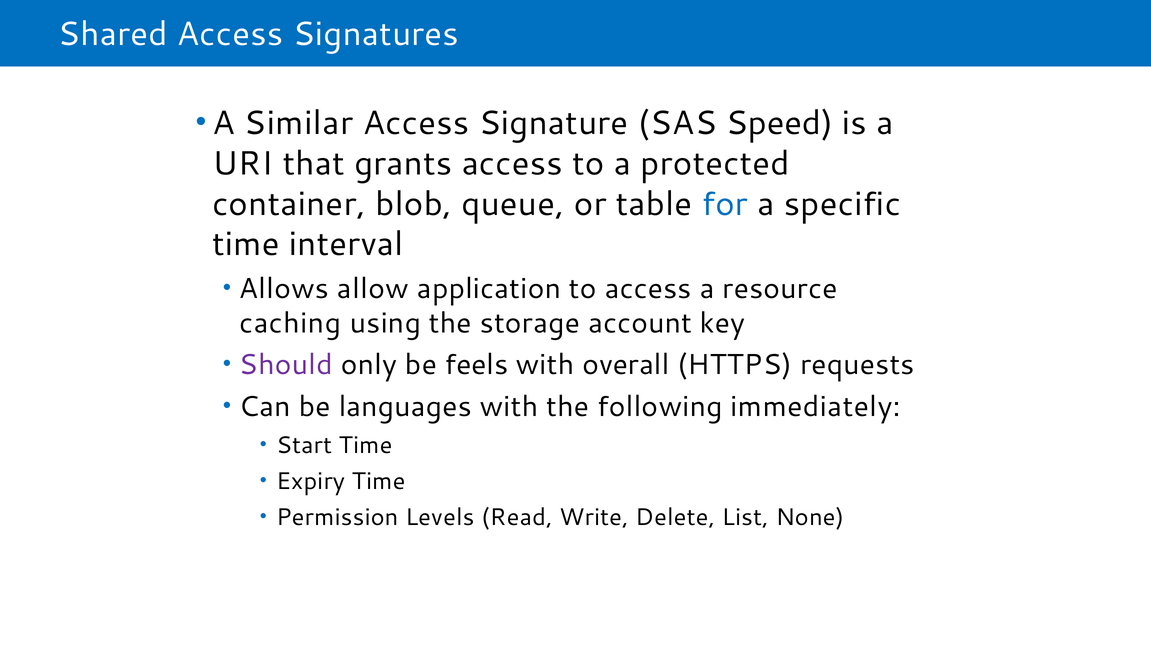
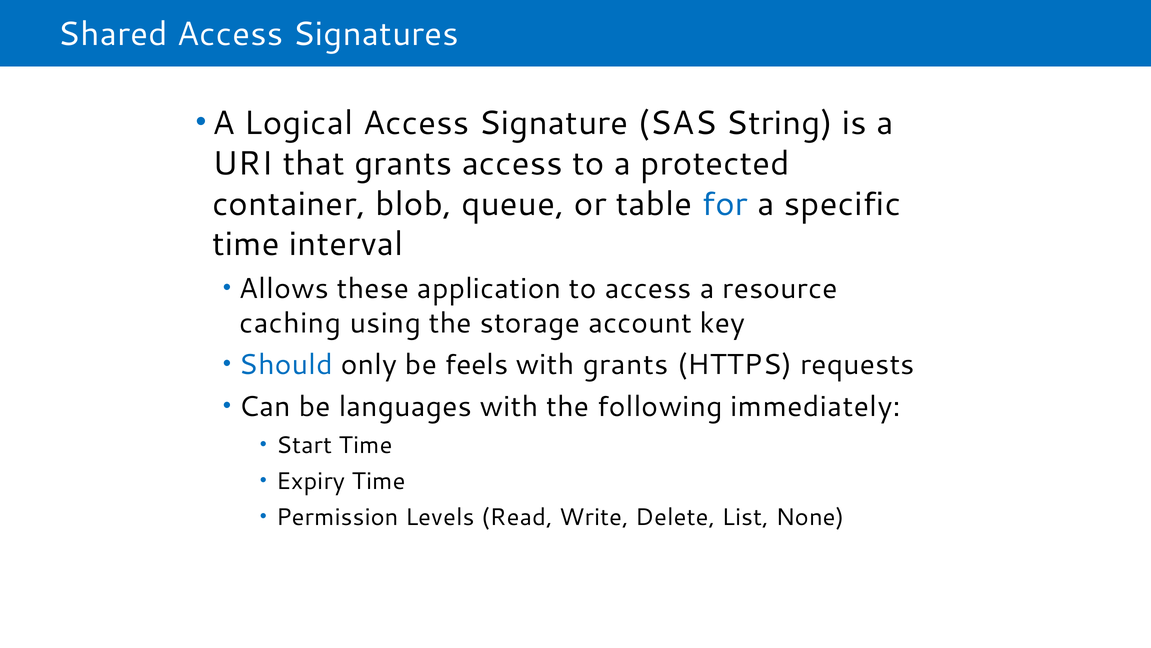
Similar: Similar -> Logical (299, 123)
Speed: Speed -> String (779, 123)
allow: allow -> these (373, 288)
Should colour: purple -> blue (286, 365)
with overall: overall -> grants (626, 365)
